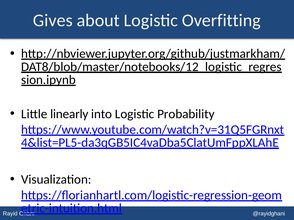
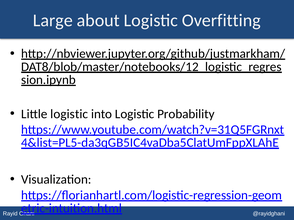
Gives: Gives -> Large (53, 20)
Little linearly: linearly -> logistic (69, 114)
